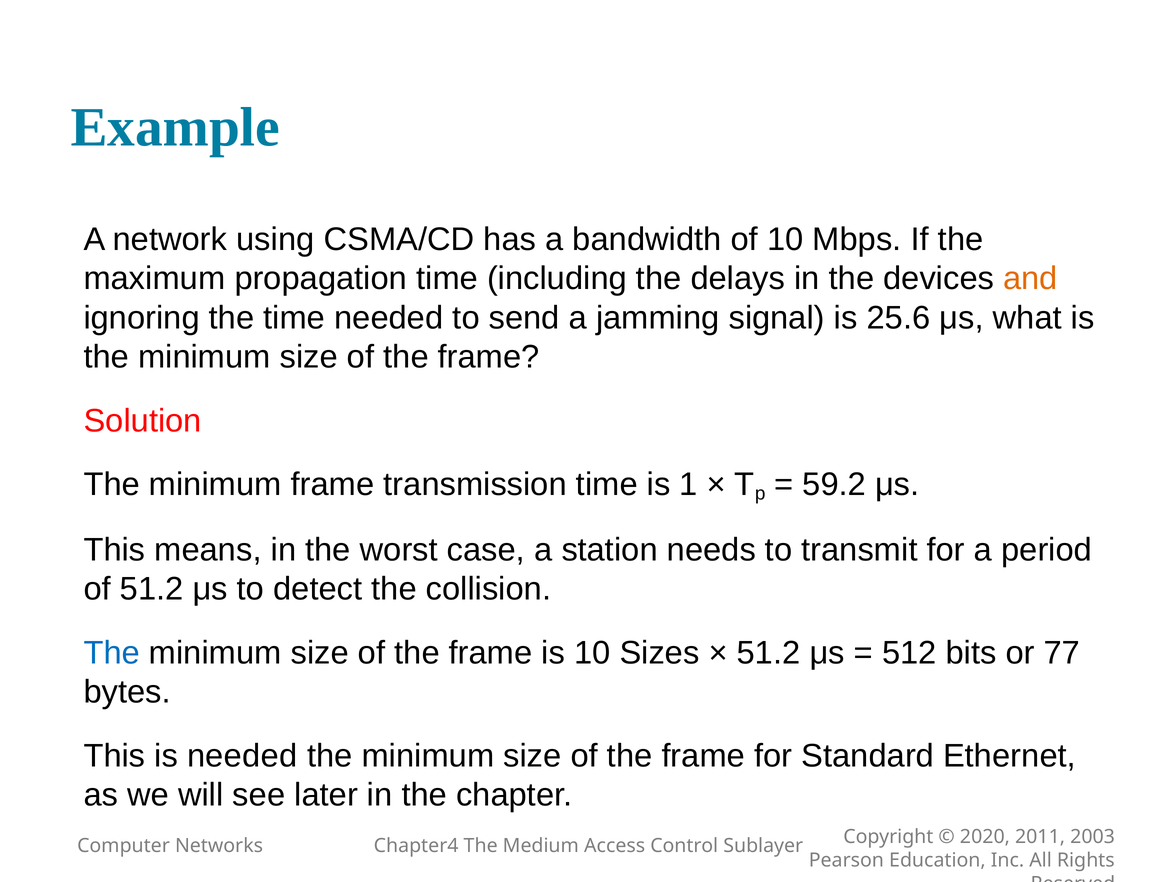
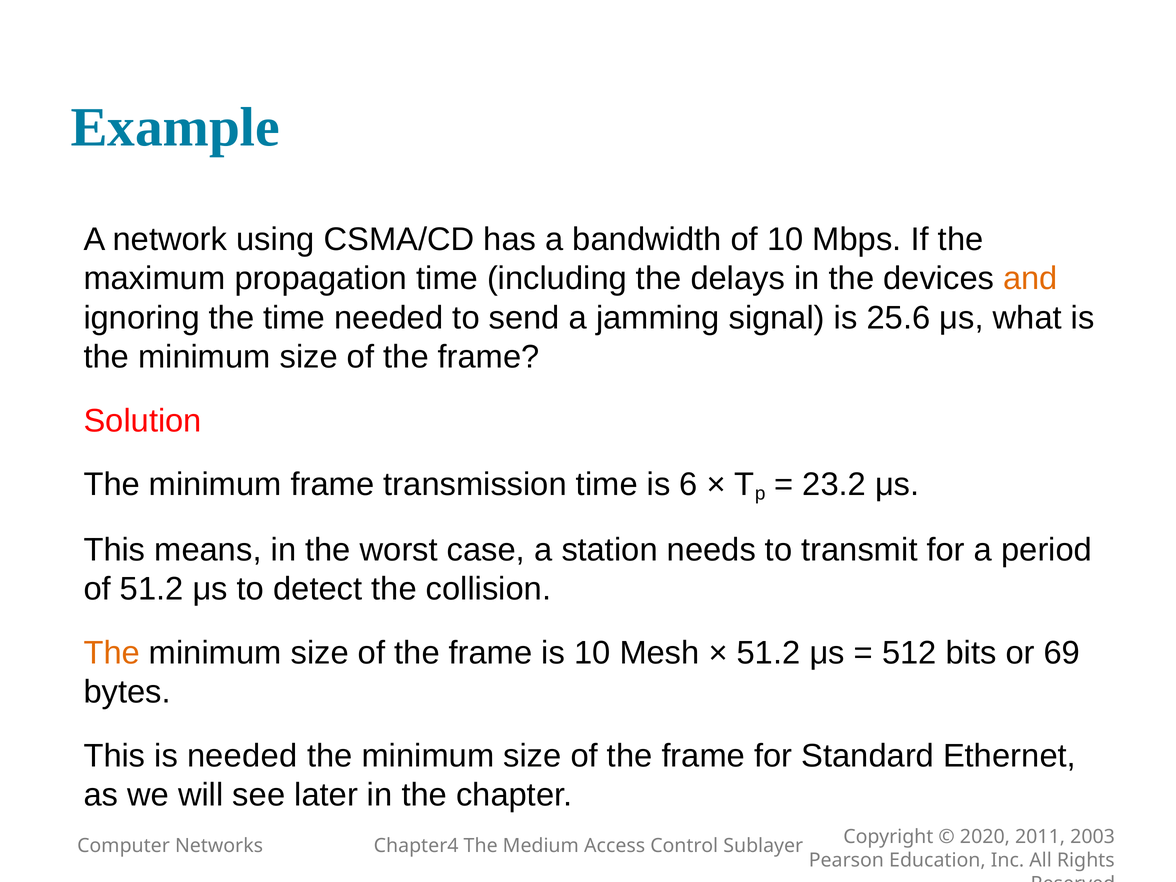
1: 1 -> 6 (689, 485)
59.2: 59.2 -> 23.2 (834, 485)
The colour: blue -> orange (112, 653)
Sizes: Sizes -> Mesh (659, 653)
77: 77 -> 69 (1062, 653)
